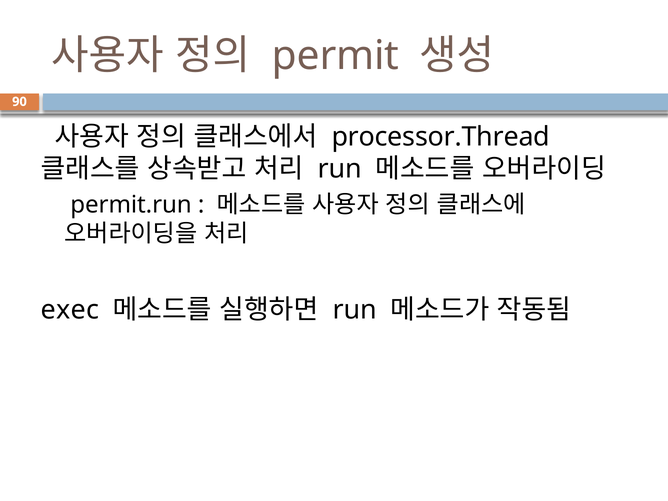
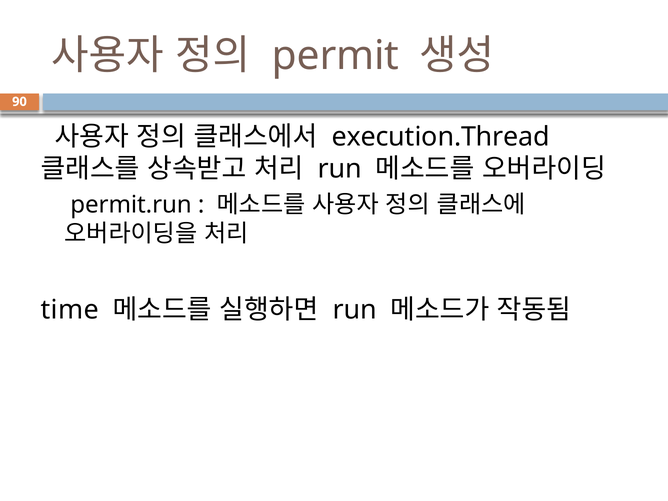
processor.Thread: processor.Thread -> execution.Thread (441, 137)
exec: exec -> time (70, 310)
